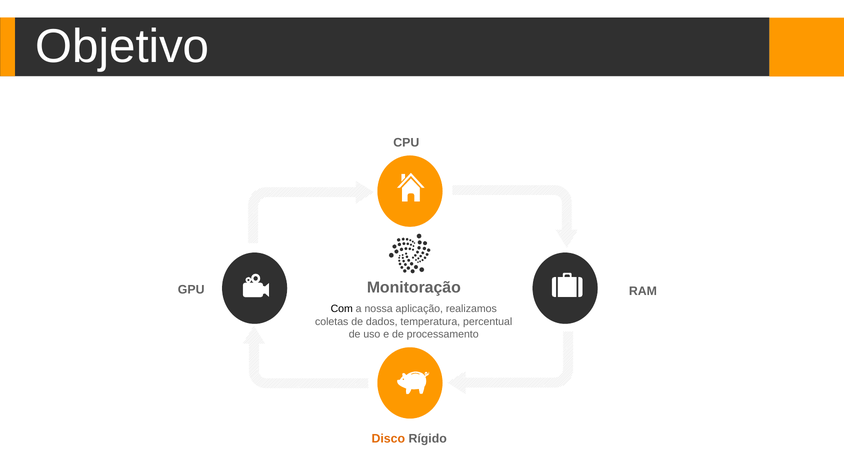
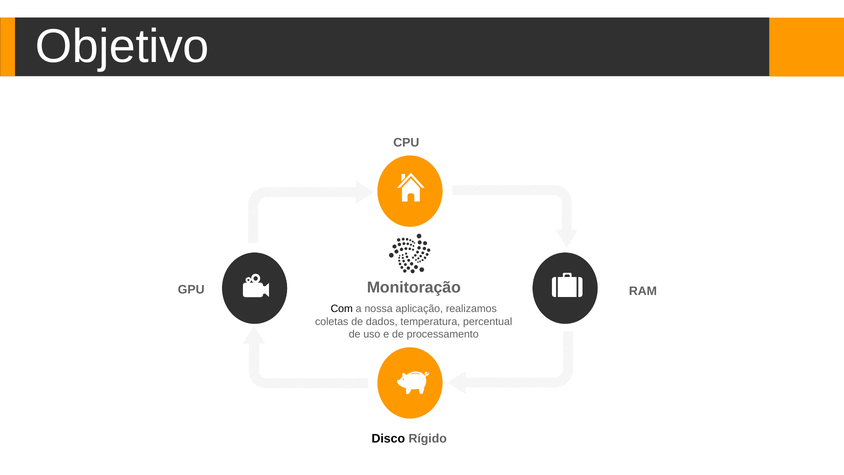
Disco colour: orange -> black (388, 438)
